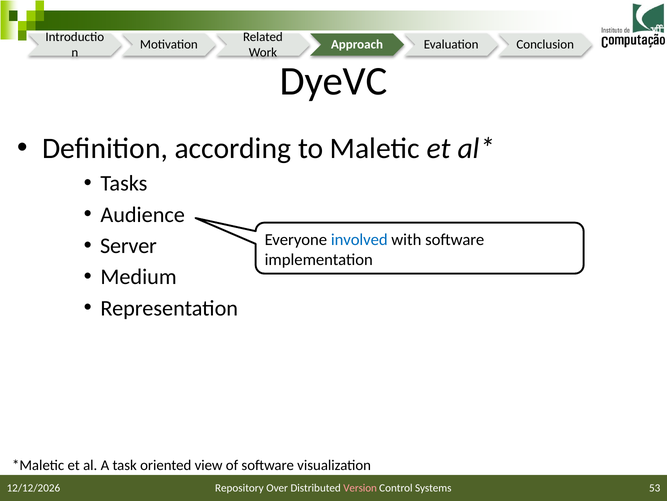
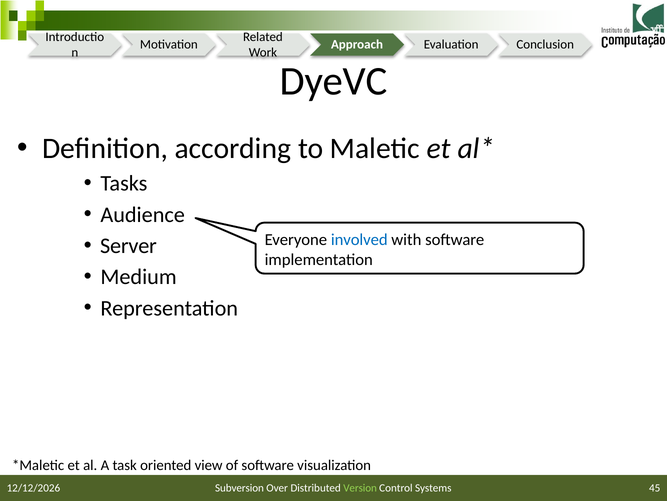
Repository: Repository -> Subversion (239, 488)
Version colour: pink -> light green (360, 488)
53: 53 -> 45 (655, 488)
